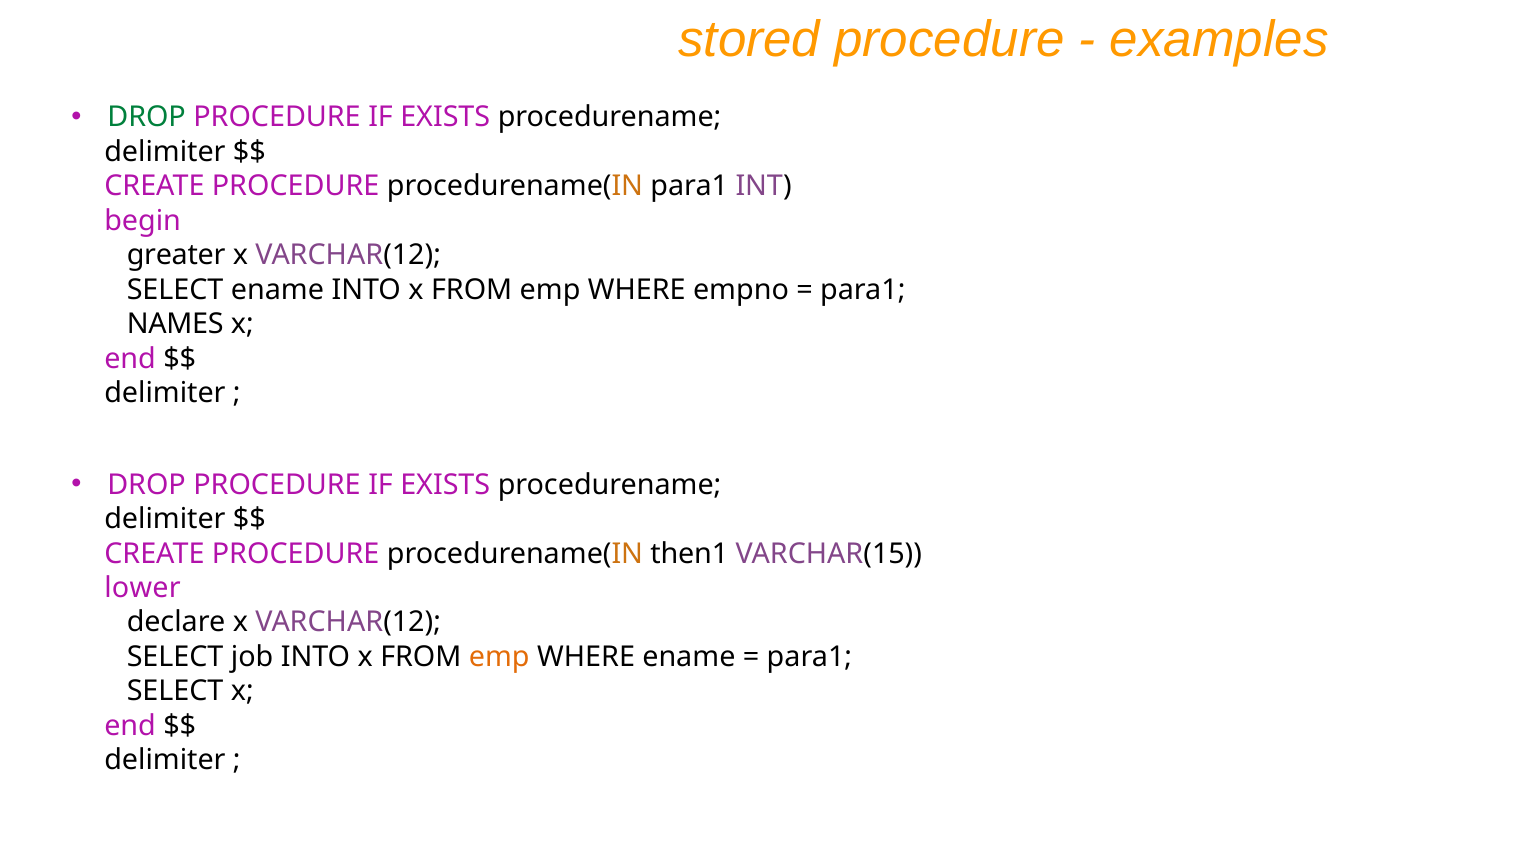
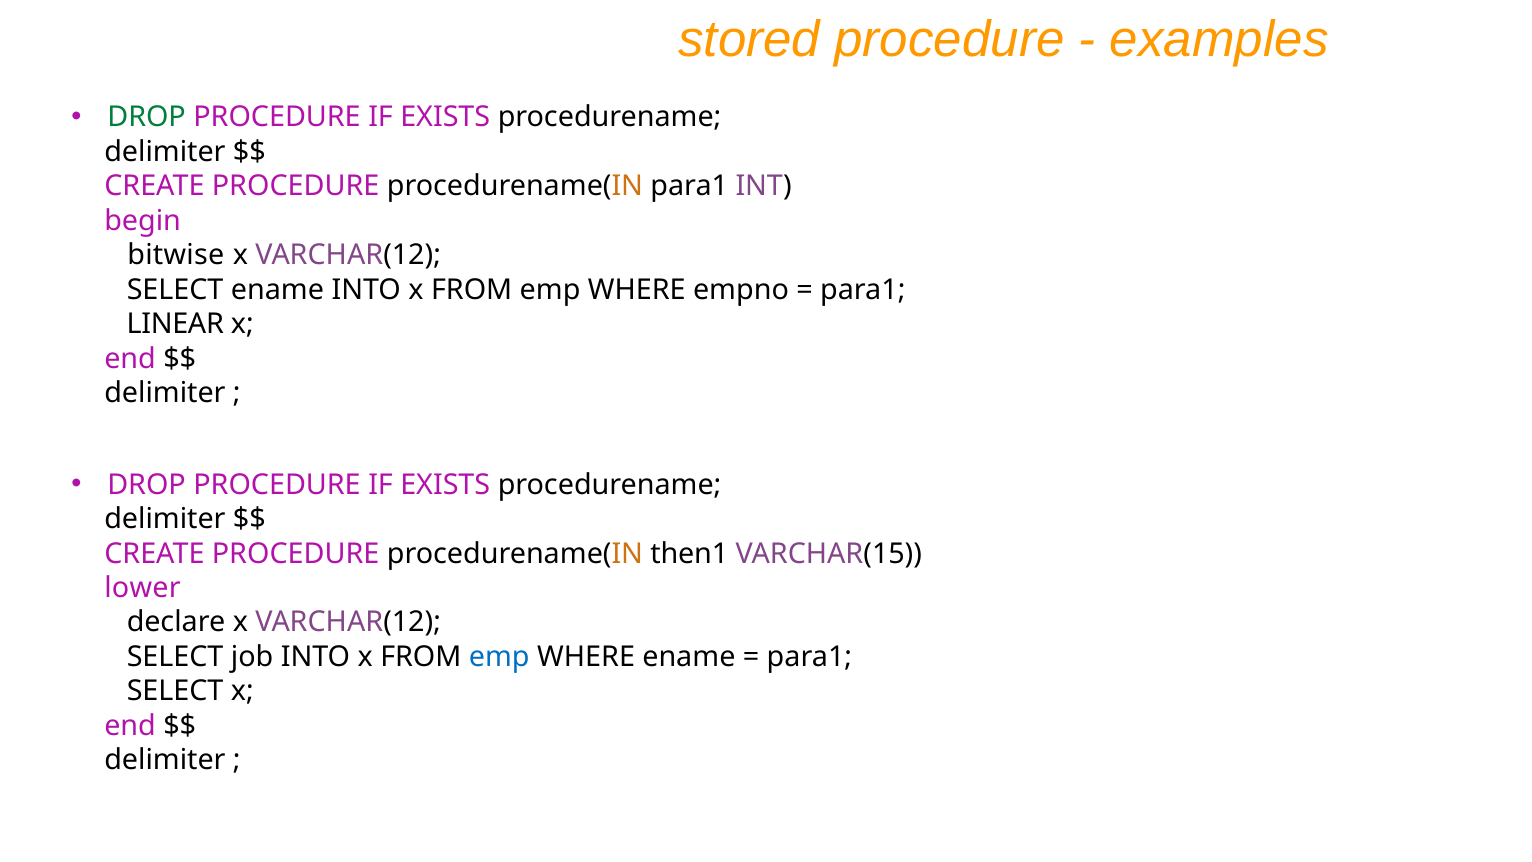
greater: greater -> bitwise (176, 255)
NAMES: NAMES -> LINEAR (175, 324)
emp colour: orange -> blue (499, 657)
